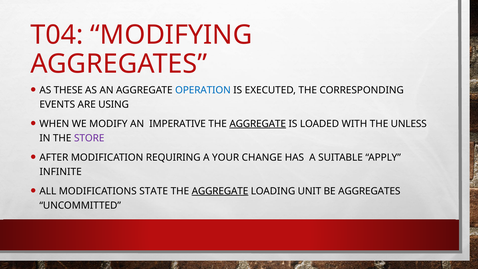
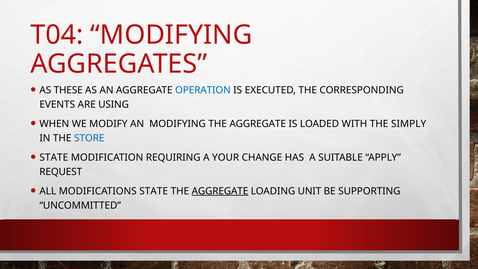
AN IMPERATIVE: IMPERATIVE -> MODIFYING (178, 124)
AGGREGATE underline: present -> none (258, 124)
UNLESS: UNLESS -> SIMPLY (409, 124)
STORE colour: purple -> blue (89, 138)
AFTER: AFTER -> STATE (54, 157)
INFINITE: INFINITE -> REQUEST (61, 172)
BE AGGREGATES: AGGREGATES -> SUPPORTING (369, 191)
